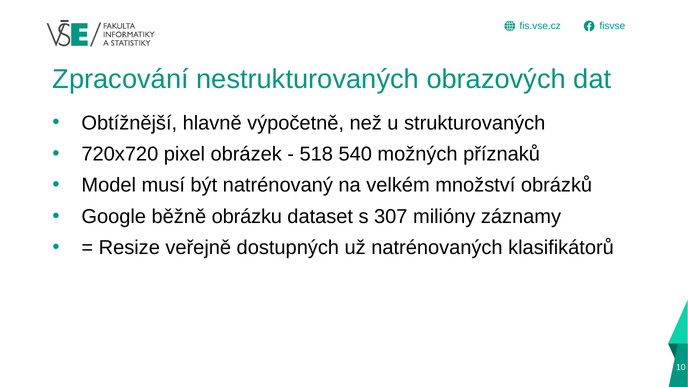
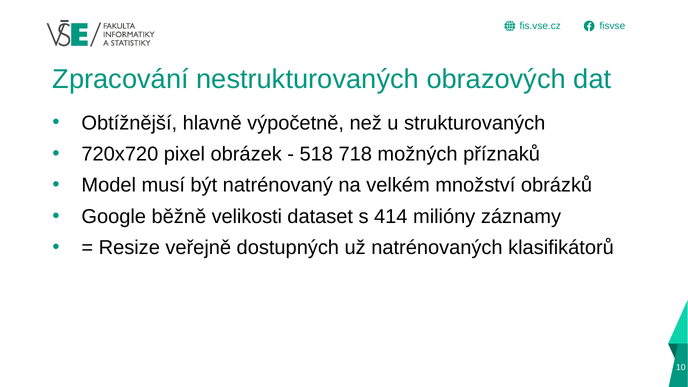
540: 540 -> 718 (355, 154)
obrázku: obrázku -> velikosti (247, 217)
307: 307 -> 414 (391, 217)
